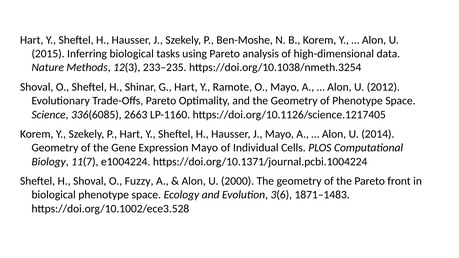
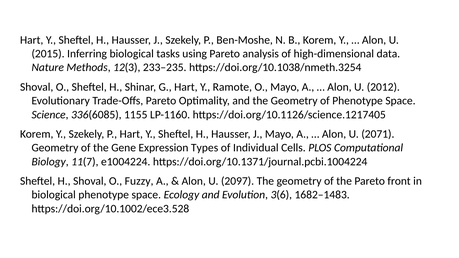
2663: 2663 -> 1155 (136, 115)
2014: 2014 -> 2071 (378, 134)
Expression Mayo: Mayo -> Types (205, 148)
2000: 2000 -> 2097 (238, 181)
1871–1483: 1871–1483 -> 1682–1483 (322, 195)
